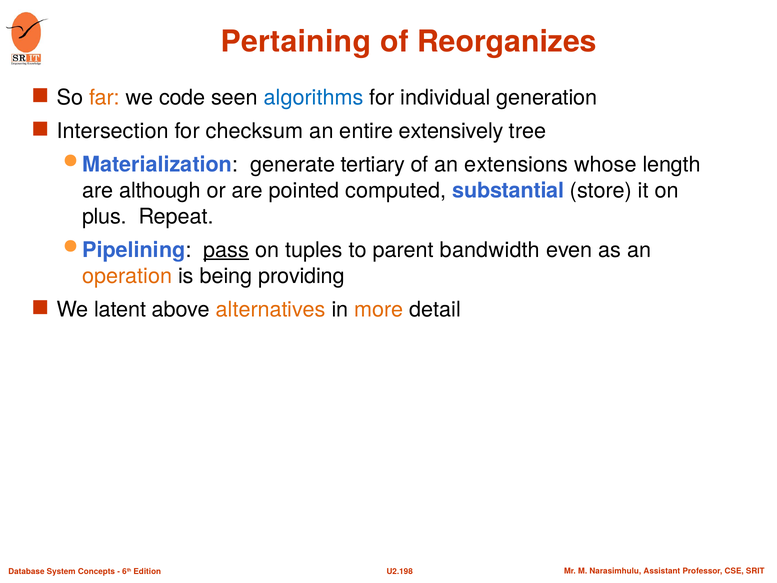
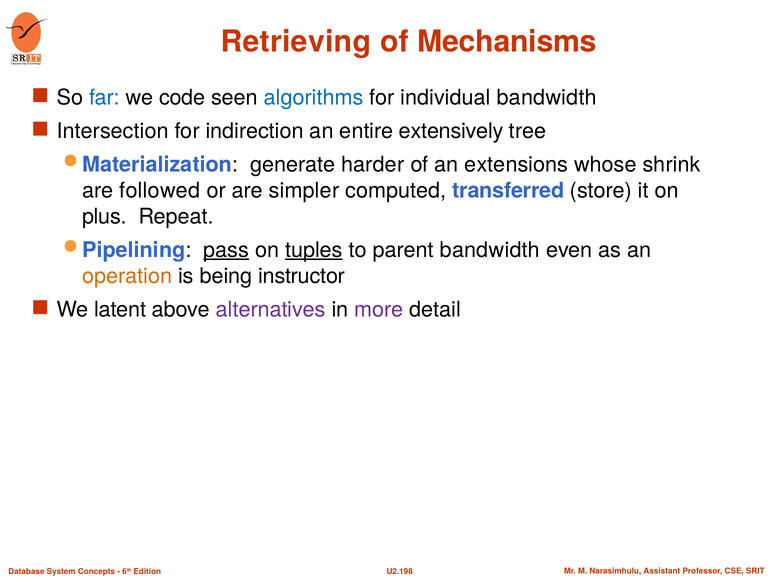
Pertaining: Pertaining -> Retrieving (296, 42)
Reorganizes: Reorganizes -> Mechanisms (507, 42)
far colour: orange -> blue (104, 98)
individual generation: generation -> bandwidth (547, 98)
checksum: checksum -> indirection (255, 131)
tertiary: tertiary -> harder (373, 165)
length: length -> shrink (672, 165)
although: although -> followed (160, 191)
pointed: pointed -> simpler (304, 191)
substantial: substantial -> transferred (508, 191)
tuples underline: none -> present (314, 250)
providing: providing -> instructor (302, 276)
alternatives colour: orange -> purple (271, 309)
more colour: orange -> purple (379, 309)
